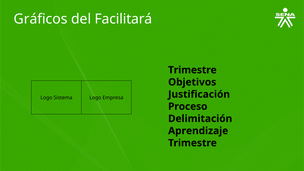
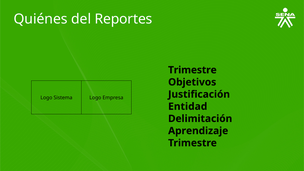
Gráficos: Gráficos -> Quiénes (41, 19)
Facilitará: Facilitará -> Reportes (123, 19)
Proceso: Proceso -> Entidad (188, 106)
